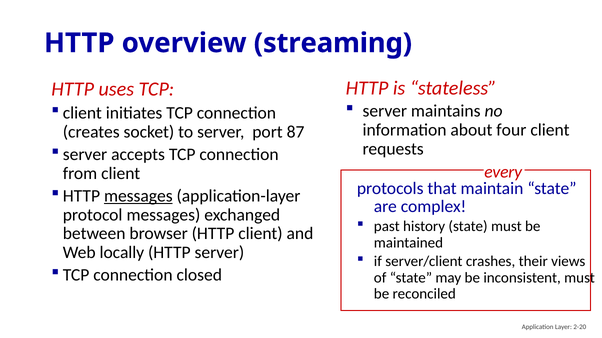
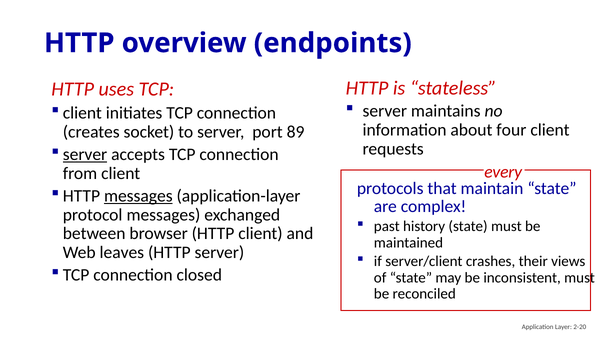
streaming: streaming -> endpoints (333, 43)
87: 87 -> 89 (296, 132)
server underline: none -> present (85, 155)
locally: locally -> leaves (122, 253)
